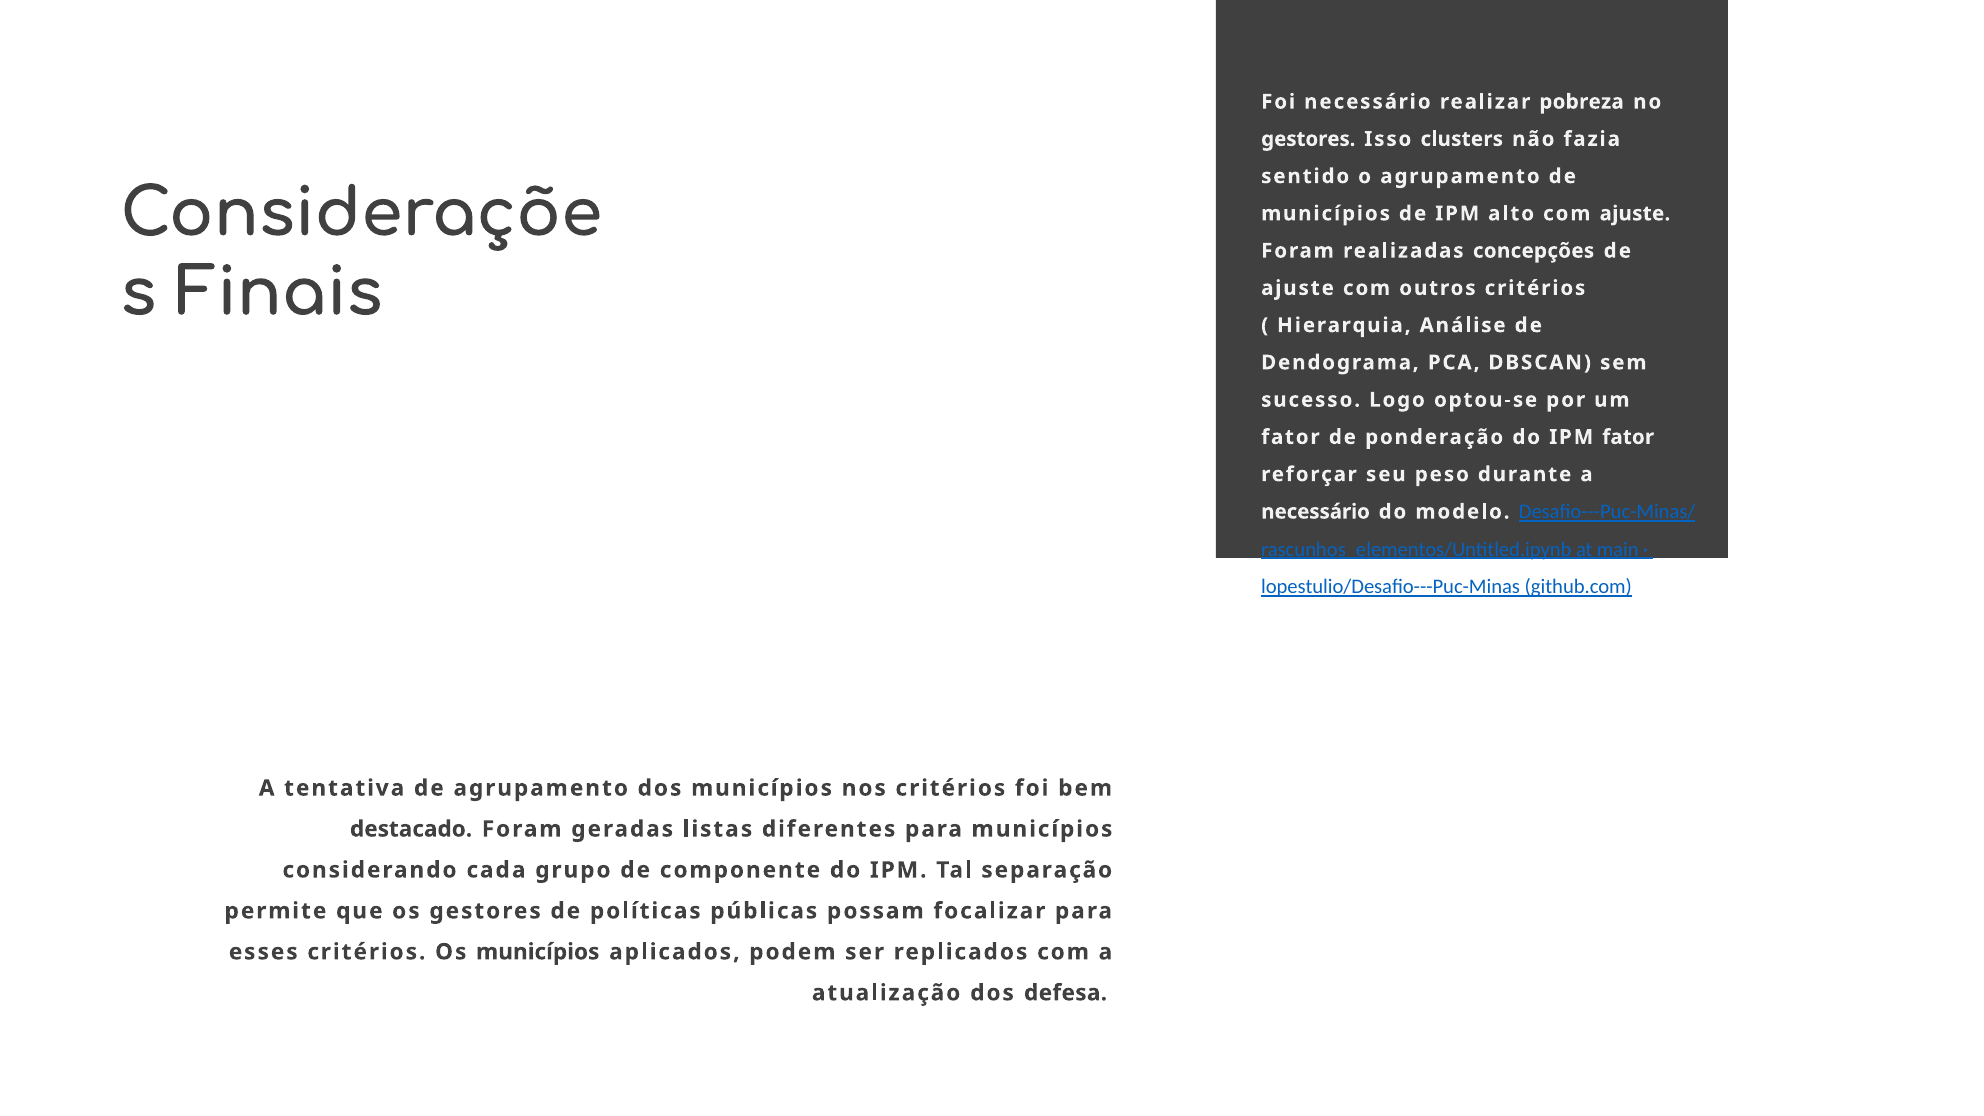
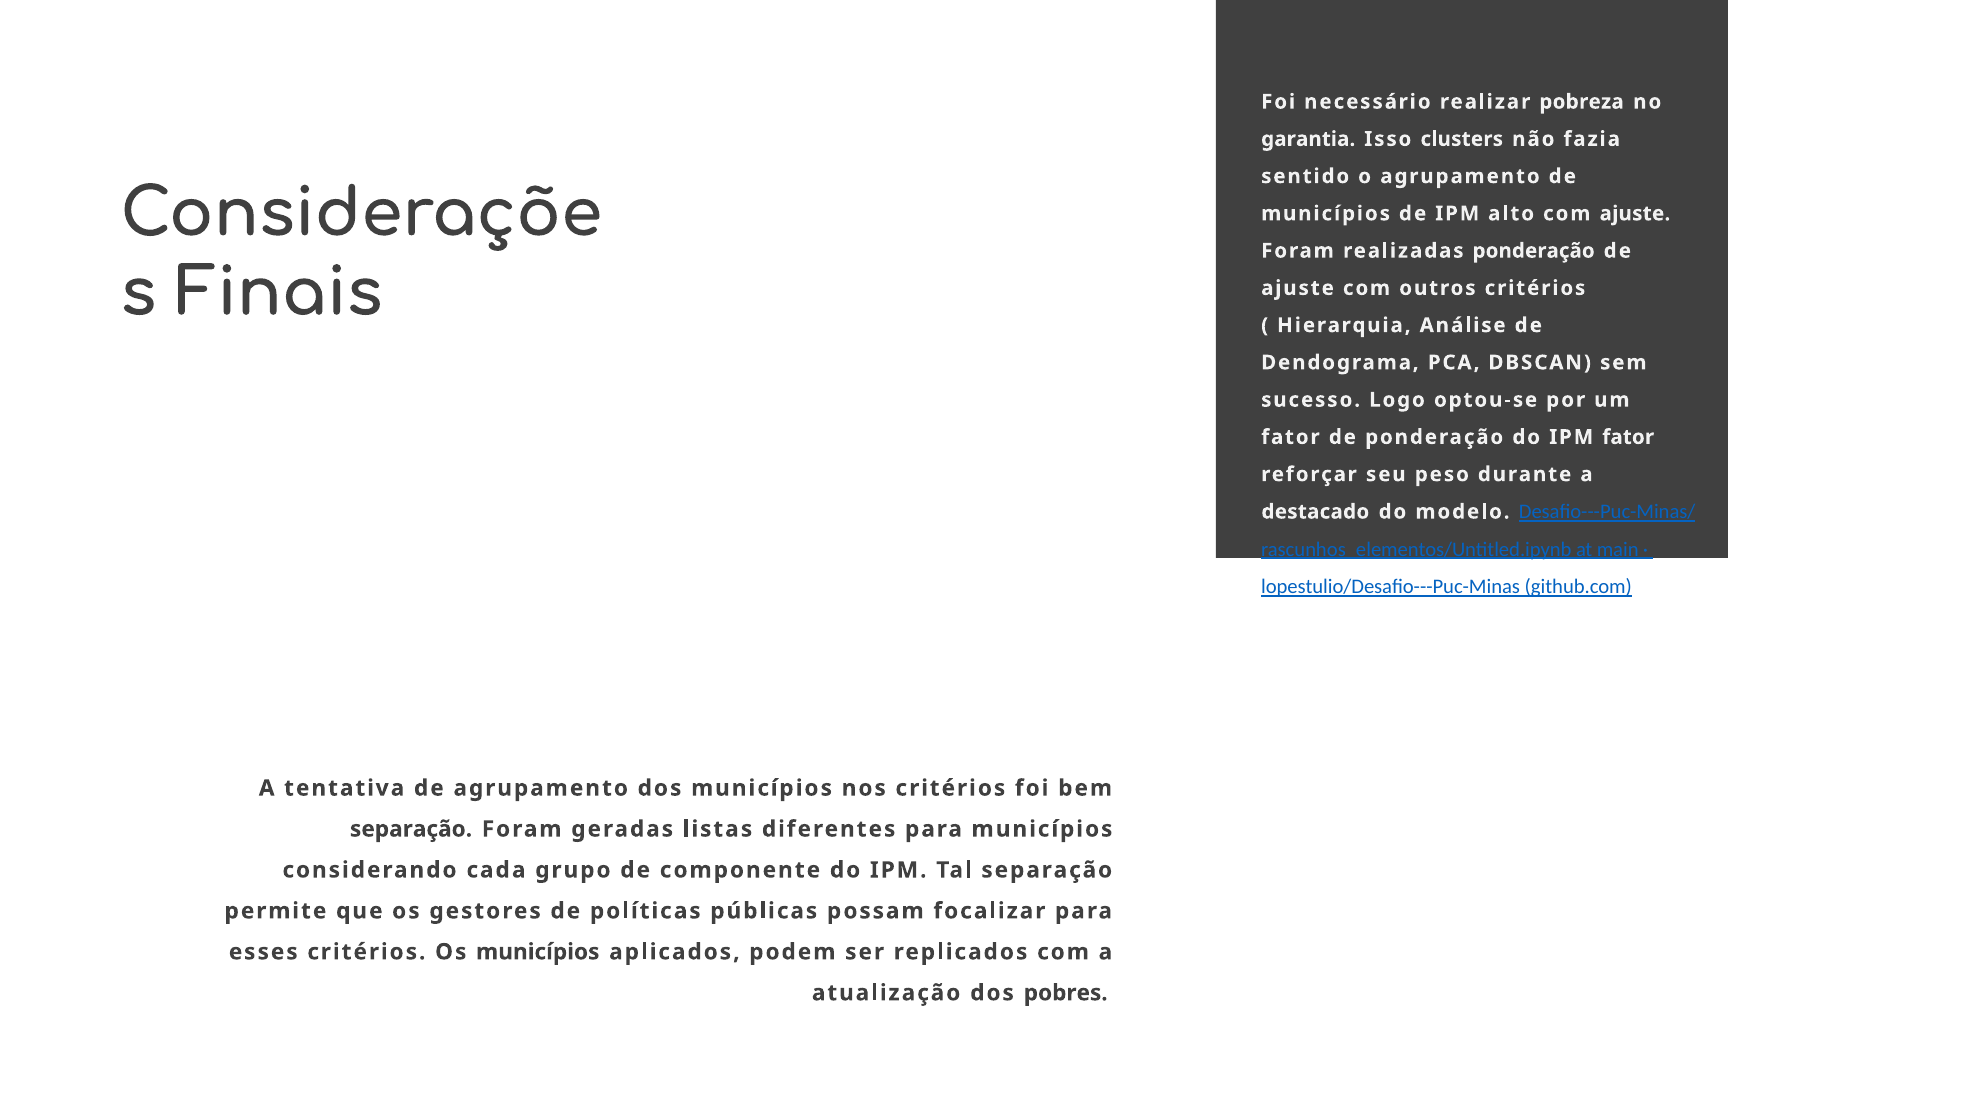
gestores: gestores -> garantia (1308, 139)
realizadas concepções: concepções -> ponderação (1534, 251)
necessário: necessário -> destacado (1315, 512)
destacado: destacado -> separação (411, 829)
defesa: defesa -> pobres (1066, 993)
